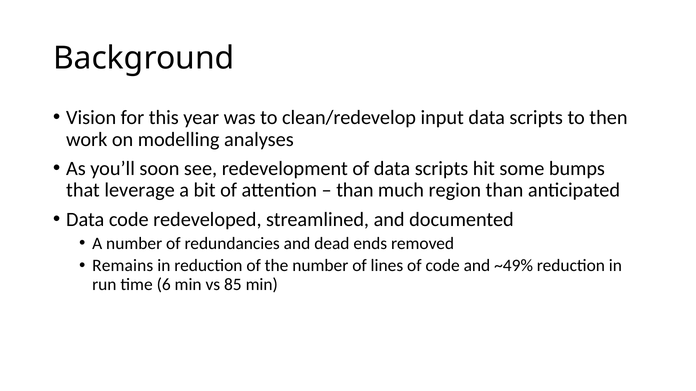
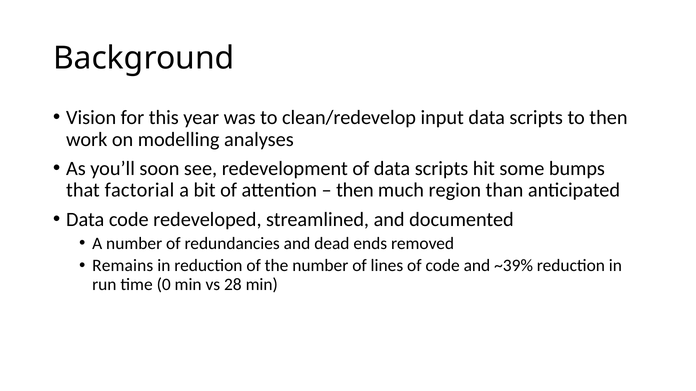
leverage: leverage -> factorial (139, 191)
than: than -> then (355, 191)
~49%: ~49% -> ~39% (514, 266)
6: 6 -> 0 (164, 285)
85: 85 -> 28 (233, 285)
